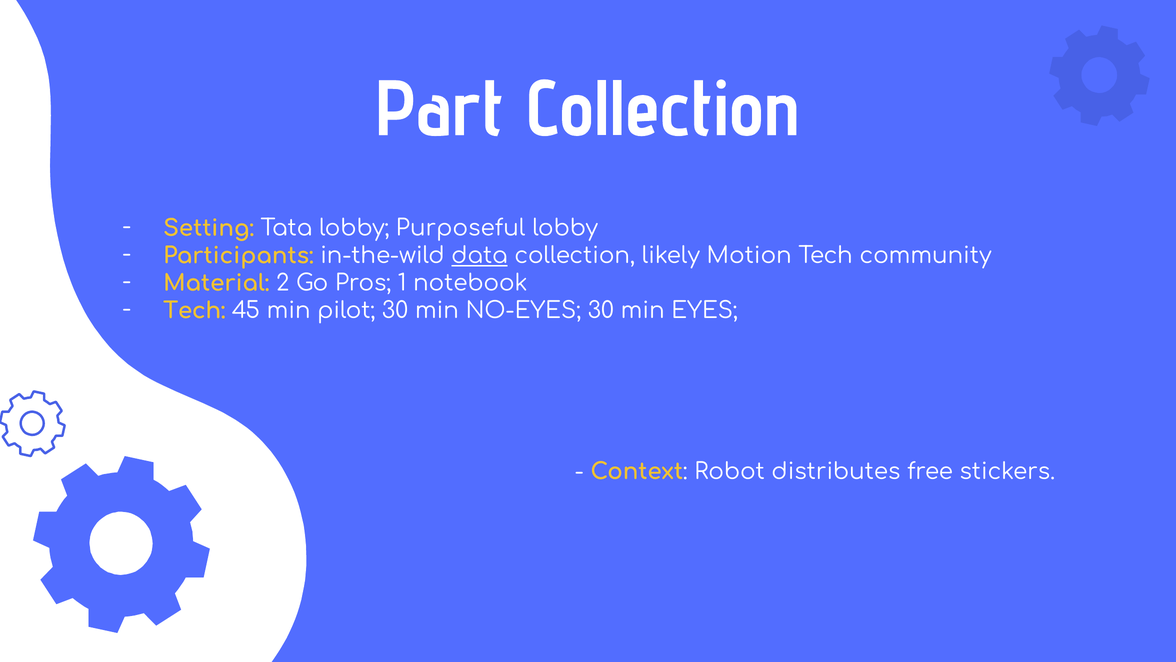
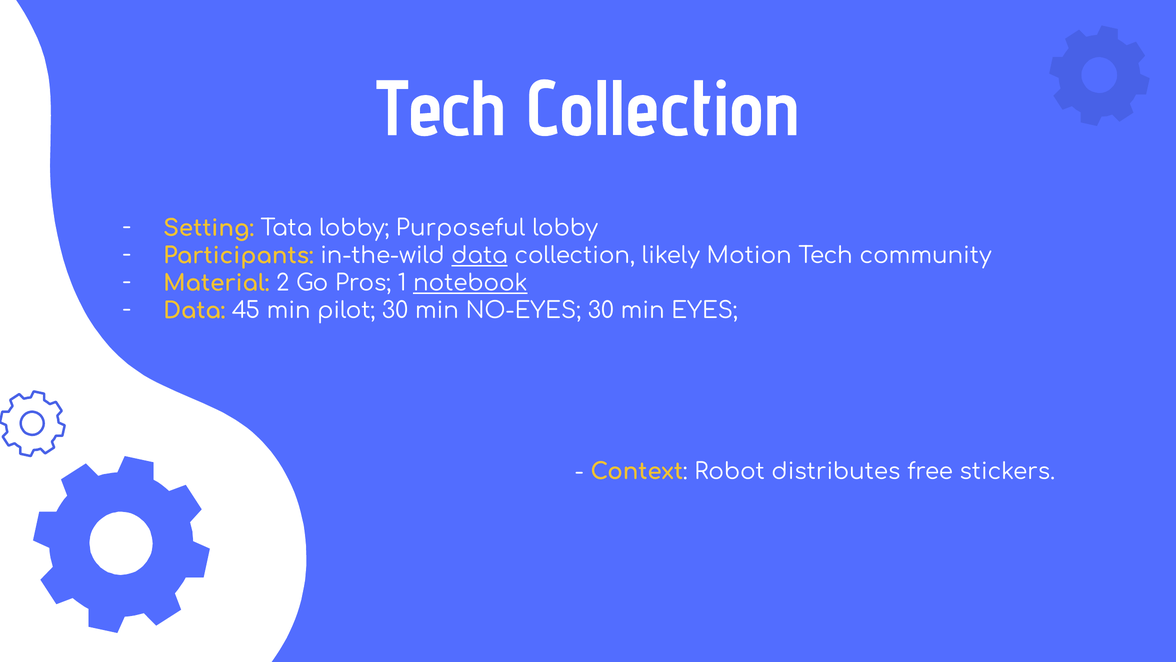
Part: Part -> Tech (440, 109)
notebook underline: none -> present (470, 283)
Tech: Tech -> Data (194, 310)
